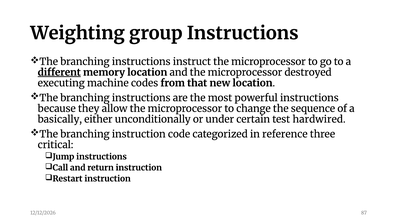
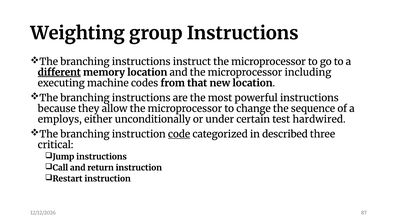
destroyed: destroyed -> including (308, 73)
basically: basically -> employs (60, 120)
code underline: none -> present (179, 134)
reference: reference -> described (285, 134)
